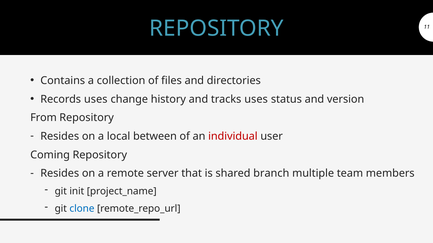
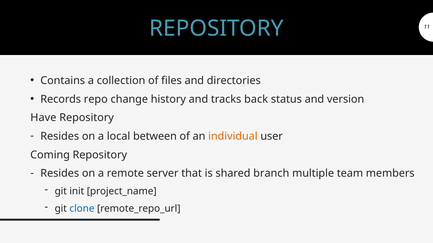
Records uses: uses -> repo (96, 99)
tracks uses: uses -> back (256, 99)
From: From -> Have (43, 118)
individual colour: red -> orange (233, 137)
